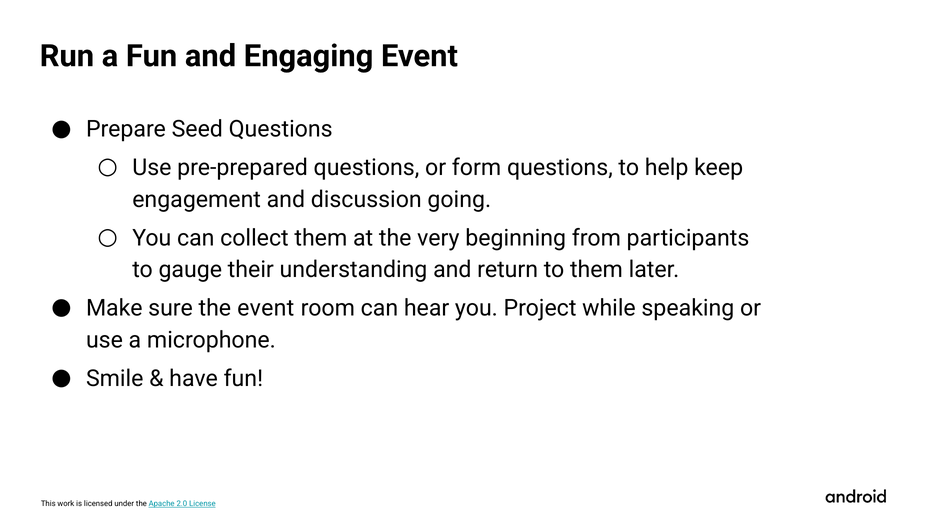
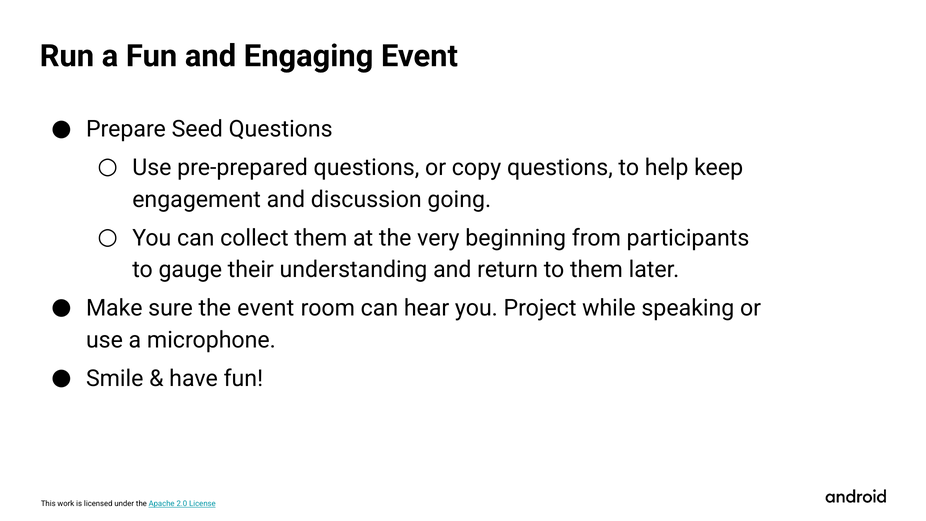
form: form -> copy (477, 168)
